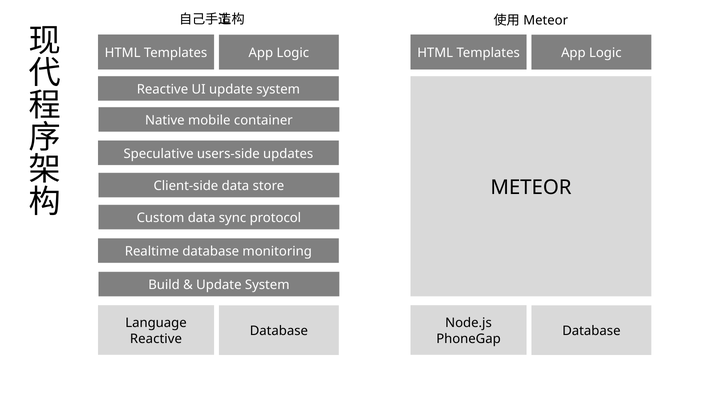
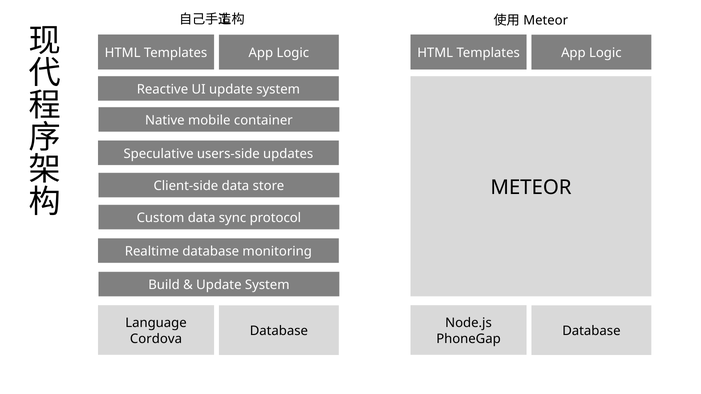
Reactive: Reactive -> Cordova (156, 339)
